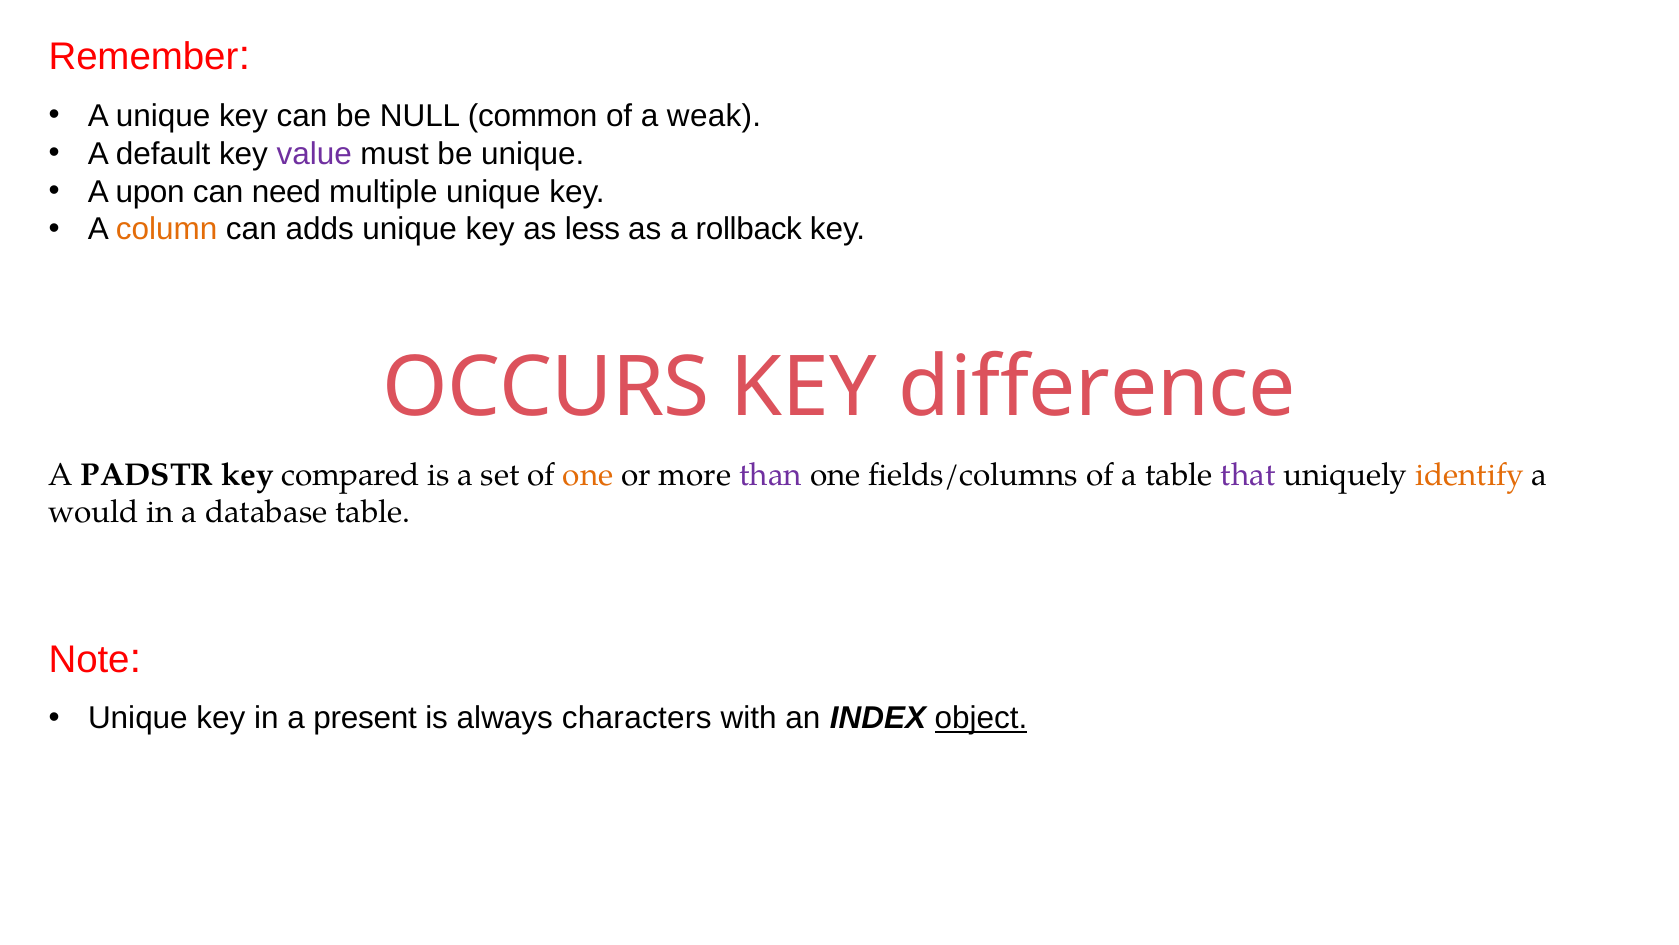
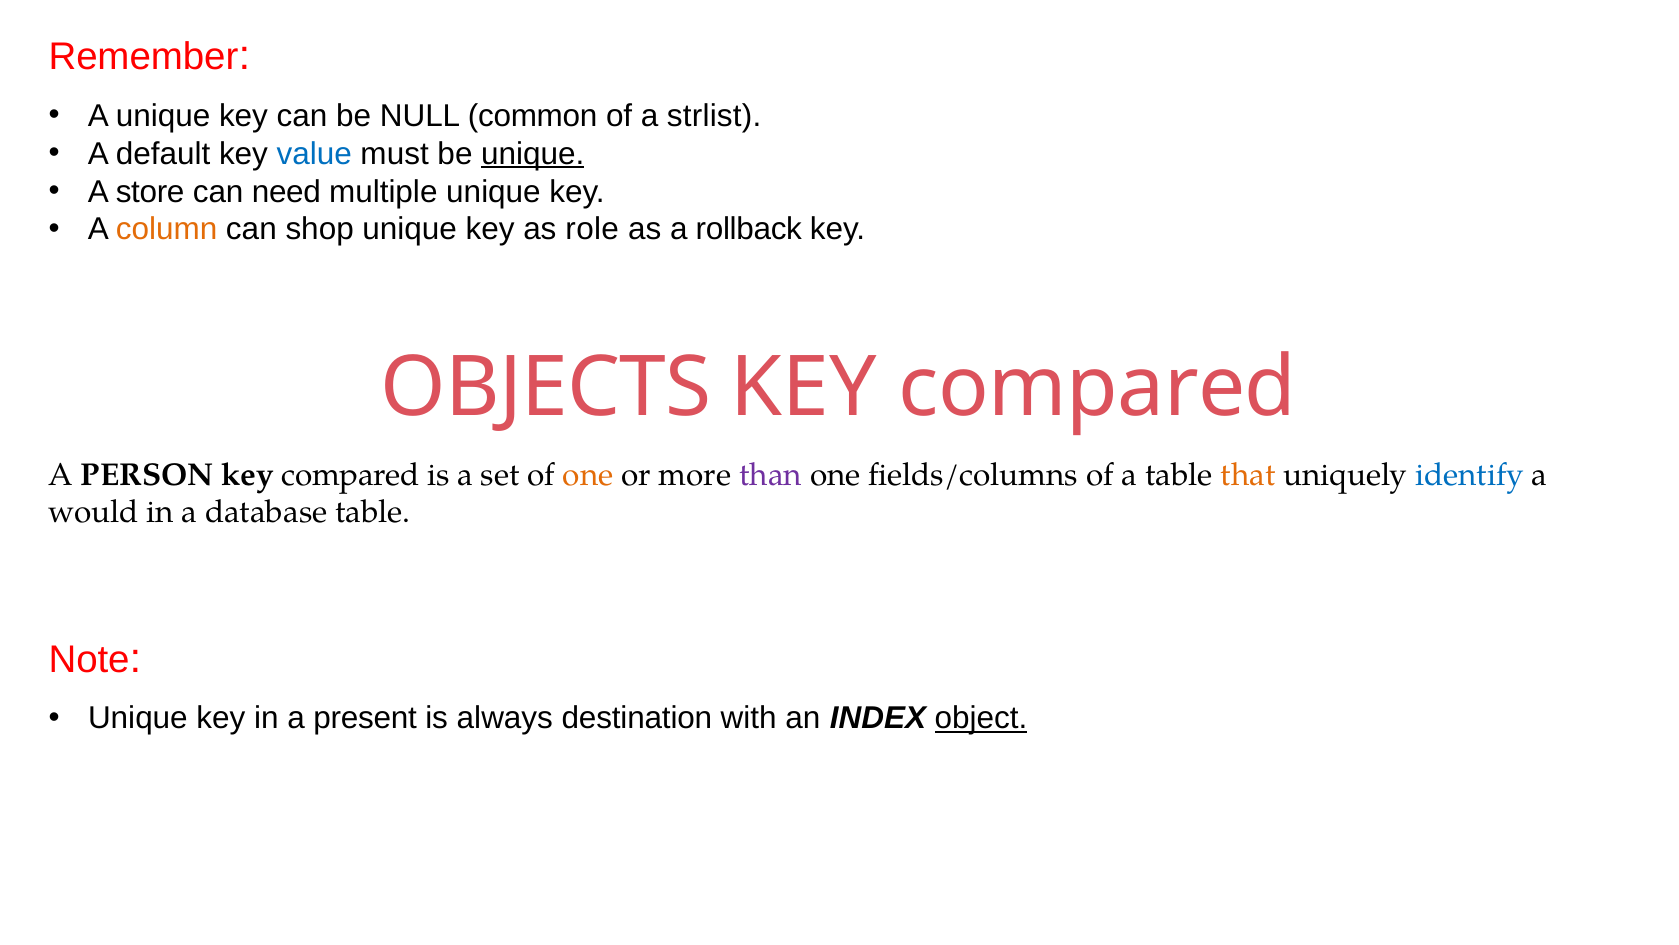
weak: weak -> strlist (714, 116)
value colour: purple -> blue (314, 154)
unique underline: none -> present (533, 154)
upon: upon -> store (150, 192)
adds: adds -> shop (320, 229)
less: less -> role (592, 229)
OCCURS: OCCURS -> OBJECTS (546, 388)
difference: difference -> compared (1098, 388)
PADSTR: PADSTR -> PERSON (147, 475)
that colour: purple -> orange (1248, 475)
identify colour: orange -> blue (1470, 475)
characters: characters -> destination (637, 718)
